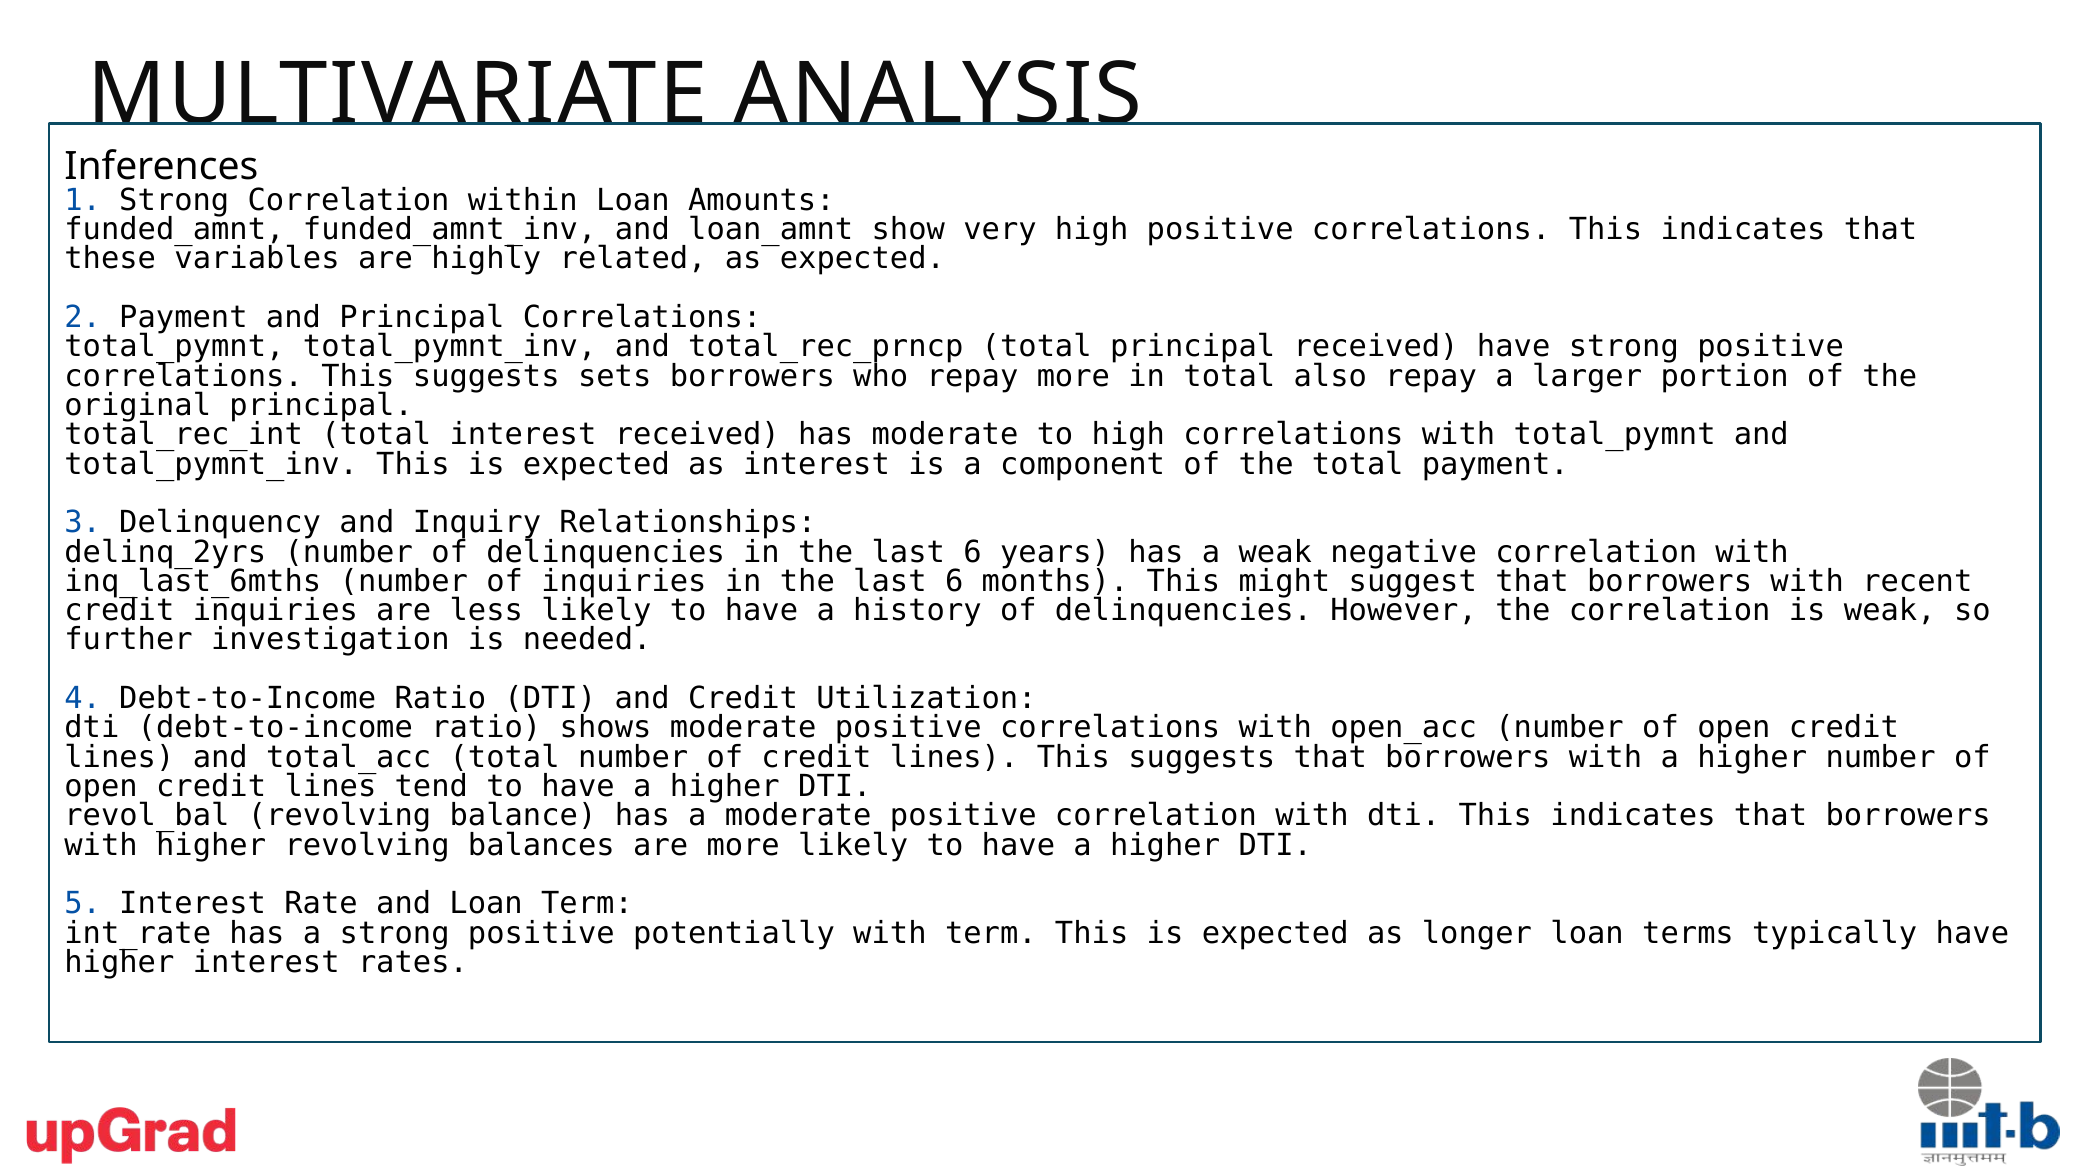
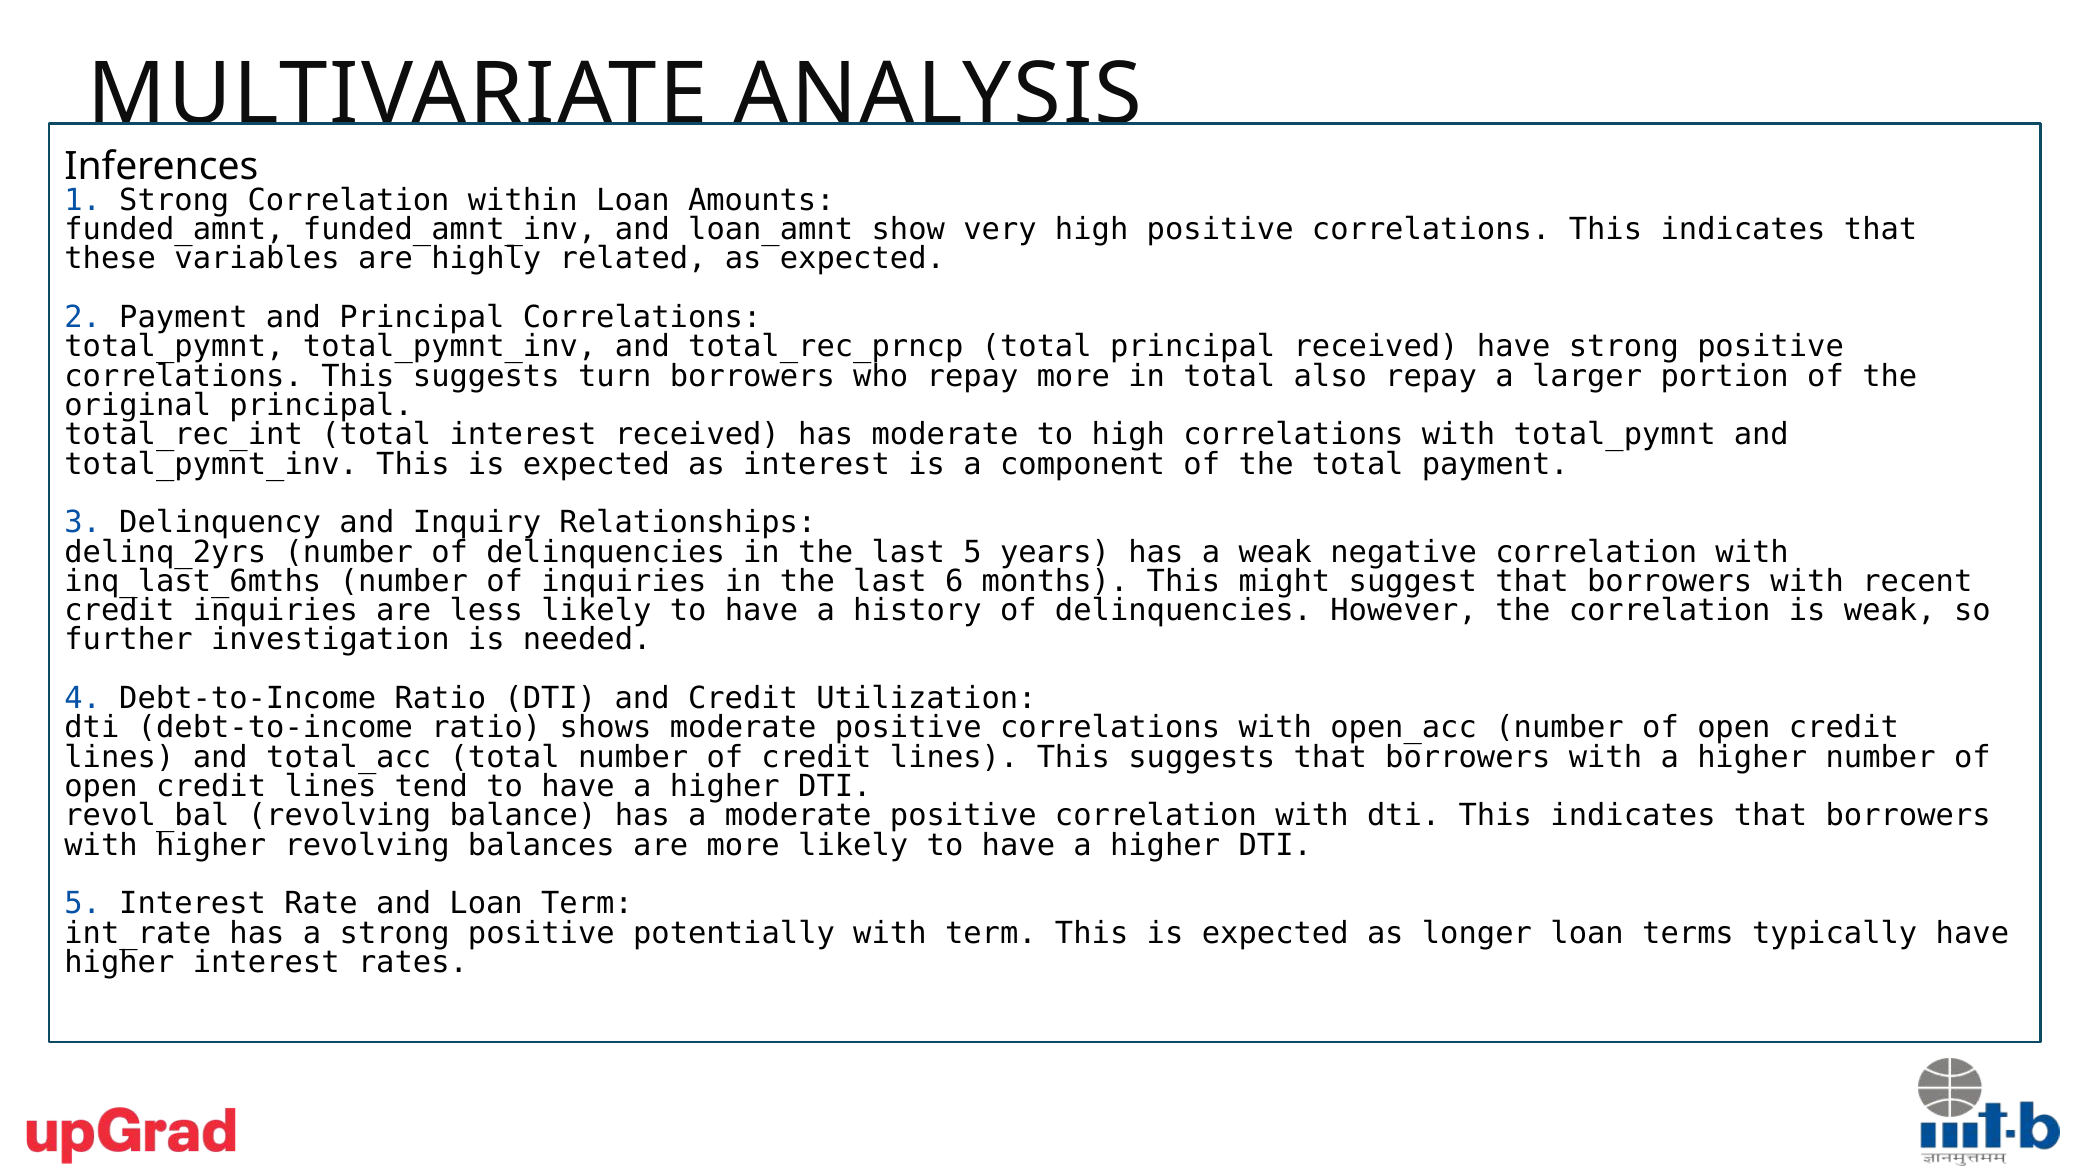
sets: sets -> turn (615, 376)
6: 6 -> 5 (972, 552)
